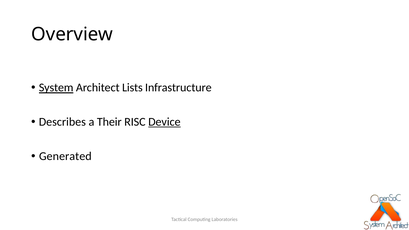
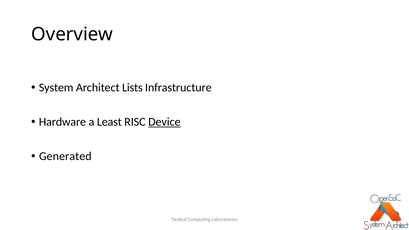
System underline: present -> none (56, 88)
Describes: Describes -> Hardware (62, 122)
Their: Their -> Least (109, 122)
